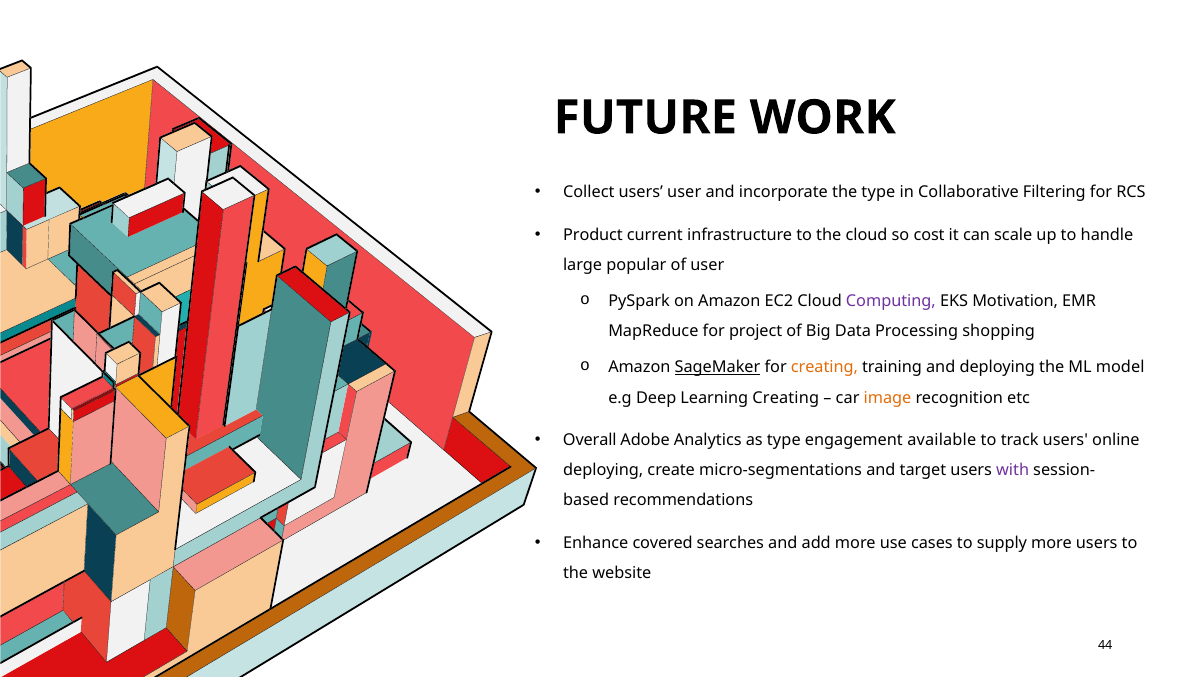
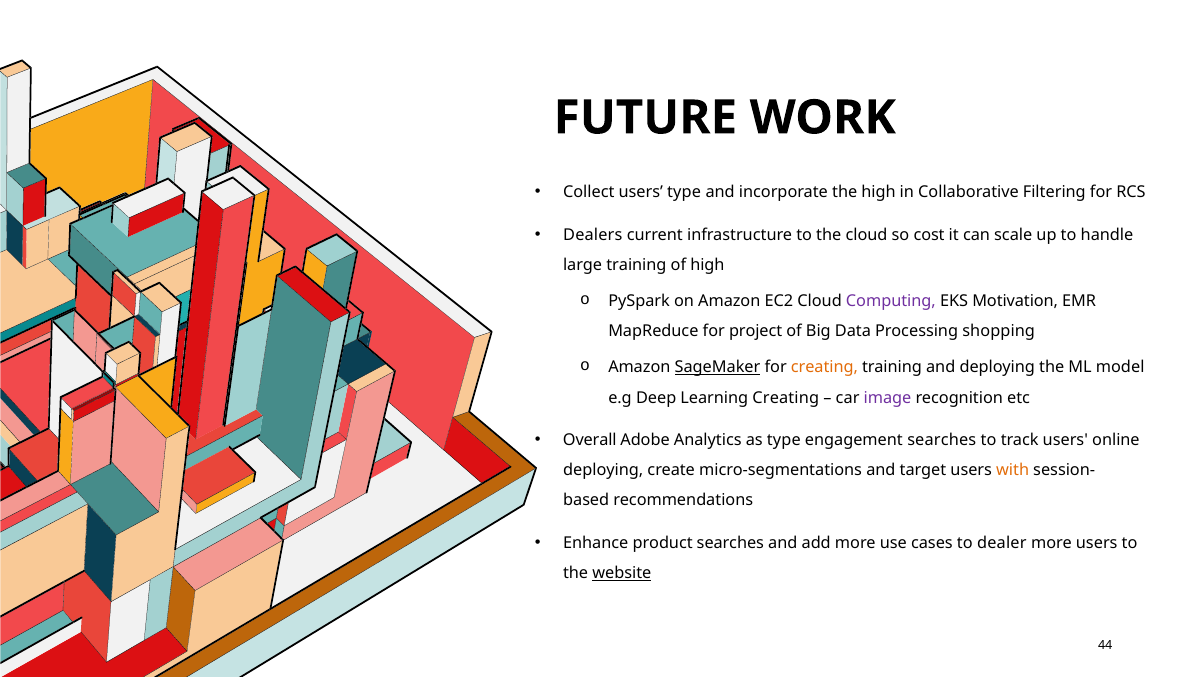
users user: user -> type (684, 192)
the type: type -> high (879, 192)
Product: Product -> Dealers (593, 235)
large popular: popular -> training (636, 265)
of user: user -> high (707, 265)
image colour: orange -> purple (887, 398)
engagement available: available -> searches (942, 440)
with colour: purple -> orange (1013, 471)
covered: covered -> product (663, 543)
supply: supply -> dealer (1002, 543)
website underline: none -> present (622, 573)
